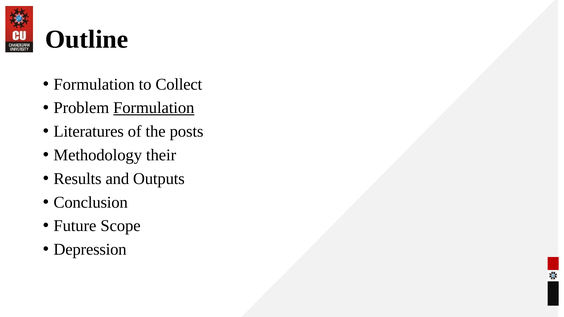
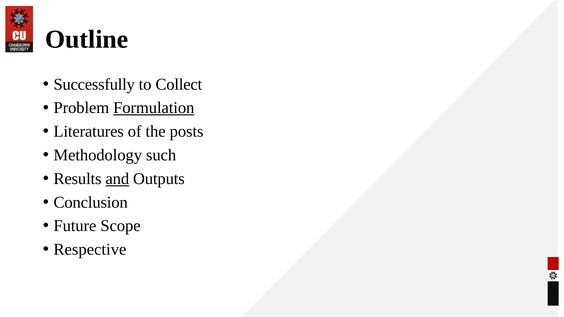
Formulation: Formulation -> Successfully (94, 84)
their: their -> such (161, 155)
and underline: none -> present (117, 179)
Depression: Depression -> Respective (90, 250)
